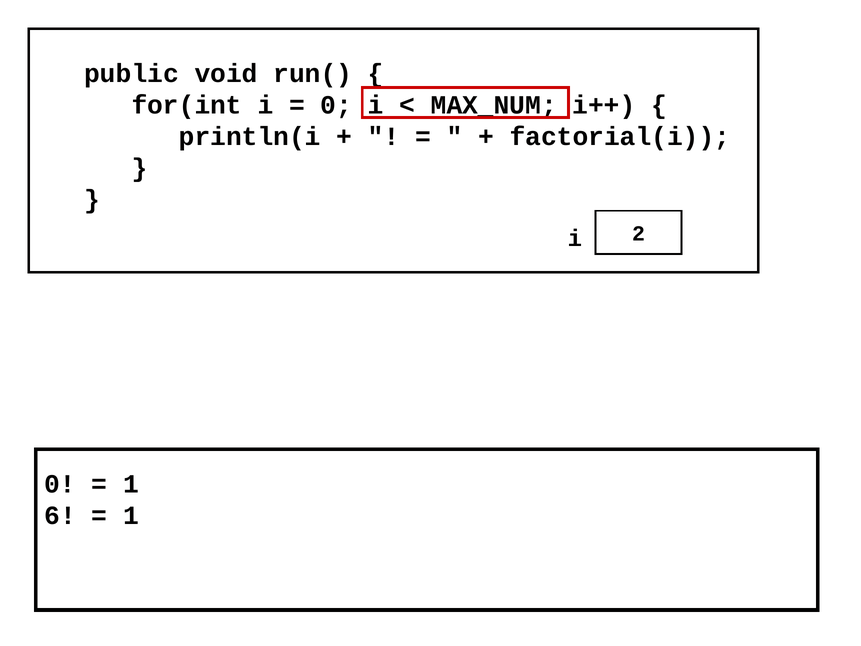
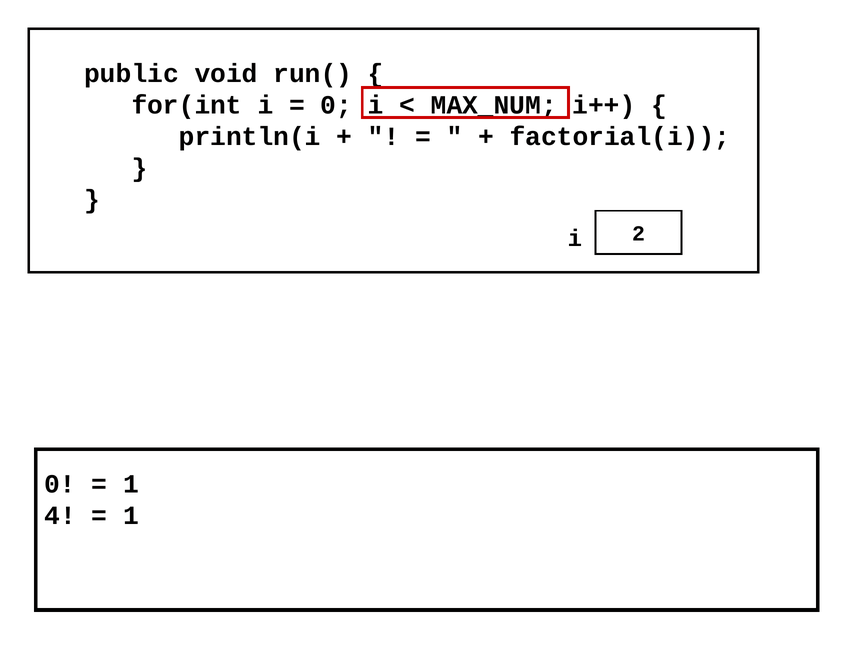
6: 6 -> 4 (60, 516)
